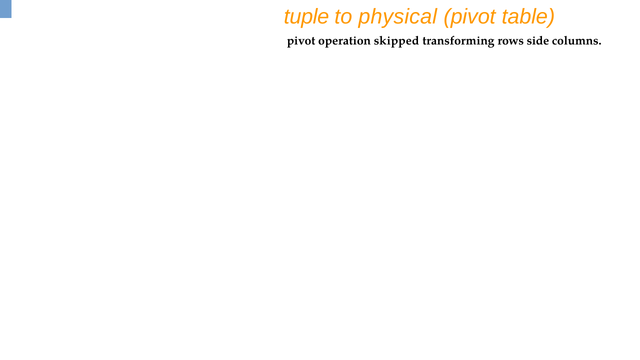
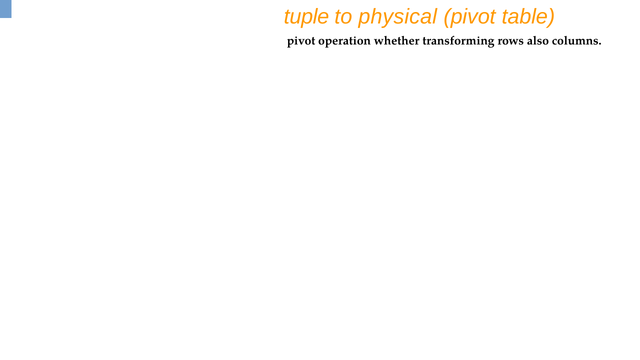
skipped: skipped -> whether (397, 41)
side: side -> also (538, 41)
